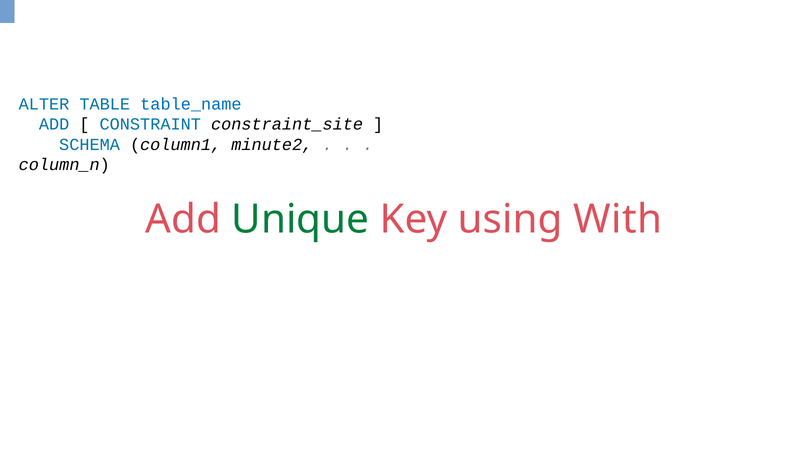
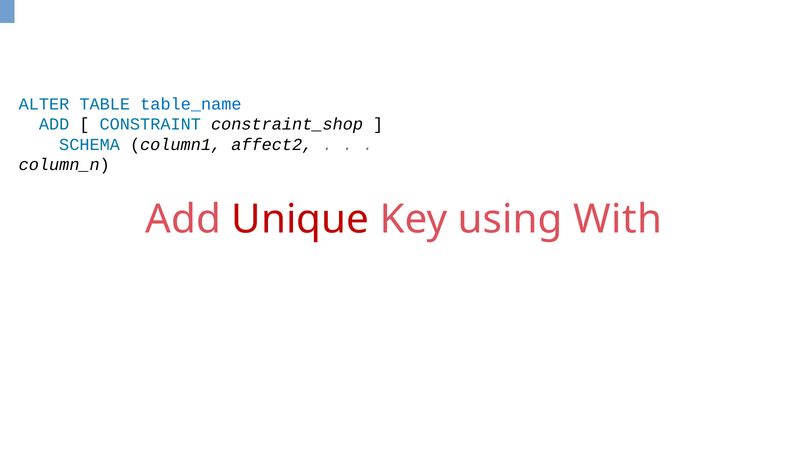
constraint_site: constraint_site -> constraint_shop (287, 124)
minute2: minute2 -> affect2 (272, 145)
Unique colour: green -> red (300, 219)
